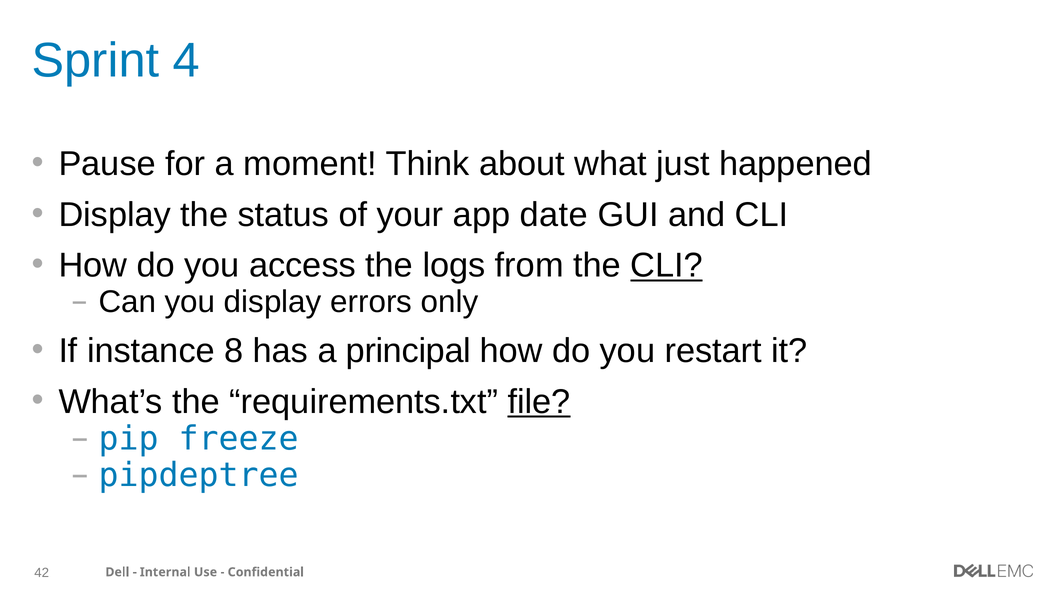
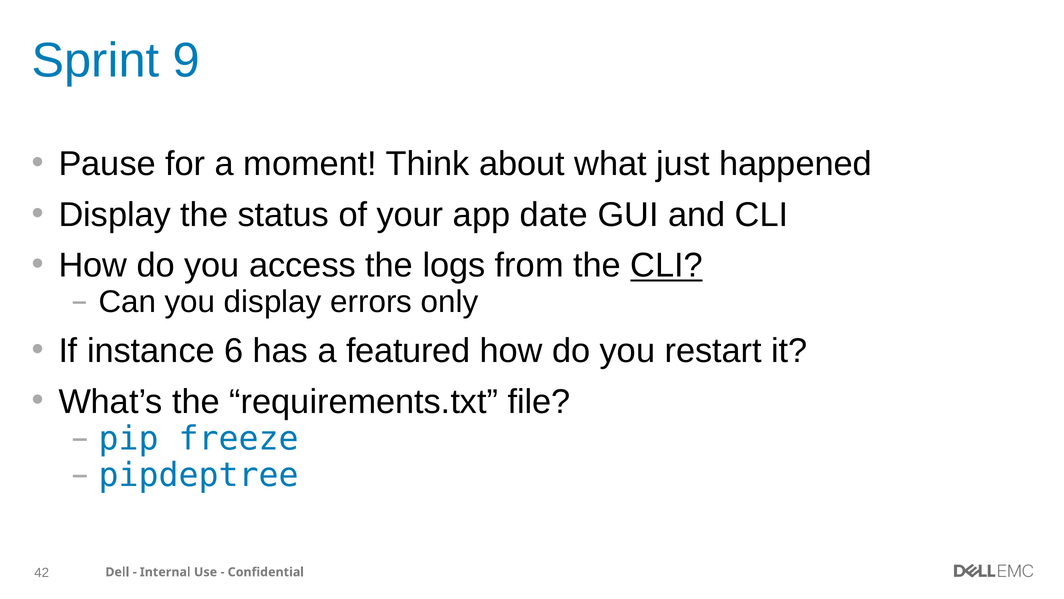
4: 4 -> 9 (186, 61)
8: 8 -> 6 (234, 351)
principal: principal -> featured (408, 351)
file underline: present -> none (539, 401)
